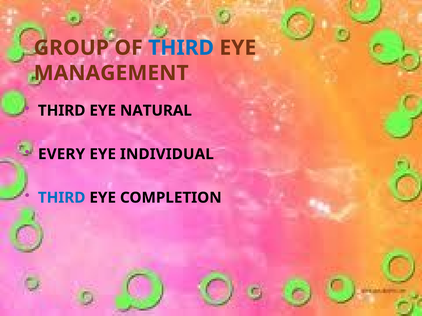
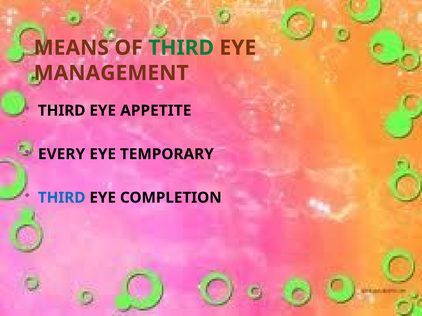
GROUP: GROUP -> MEANS (71, 48)
THIRD colour: blue -> green (181, 48)
NATURAL: NATURAL -> APPETITE (156, 111)
INDIVIDUAL: INDIVIDUAL -> TEMPORARY (167, 154)
